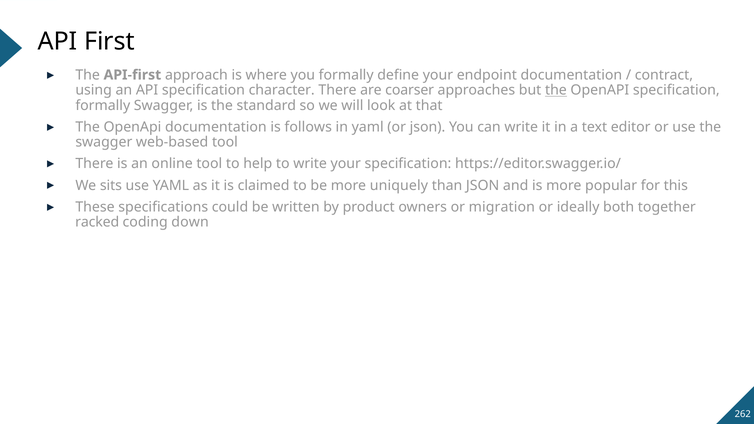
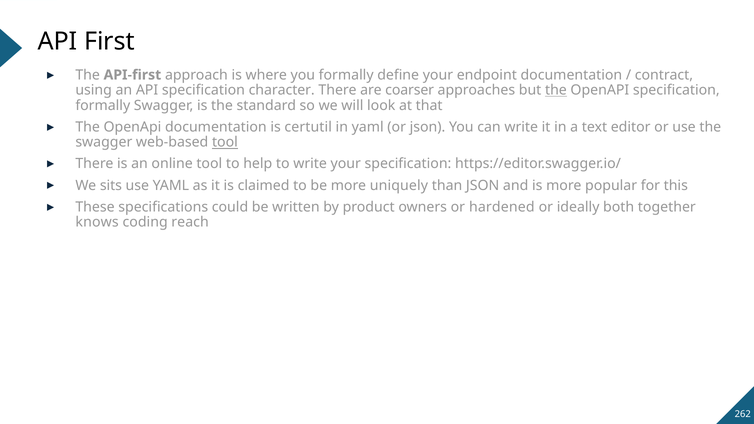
follows: follows -> certutil (308, 127)
tool underline: none -> present (225, 142)
migration: migration -> hardened (502, 207)
racked: racked -> knows (97, 222)
down: down -> reach (190, 222)
